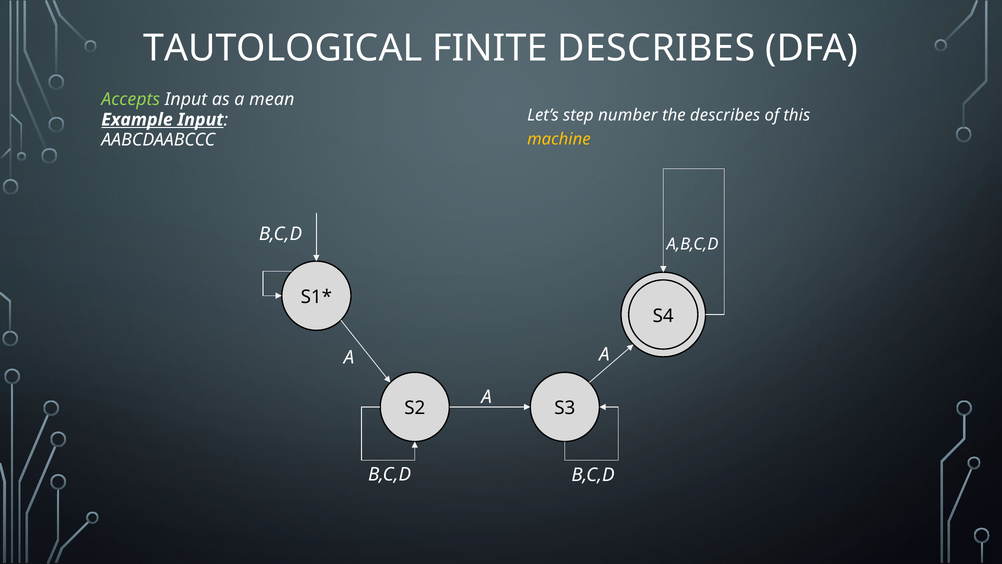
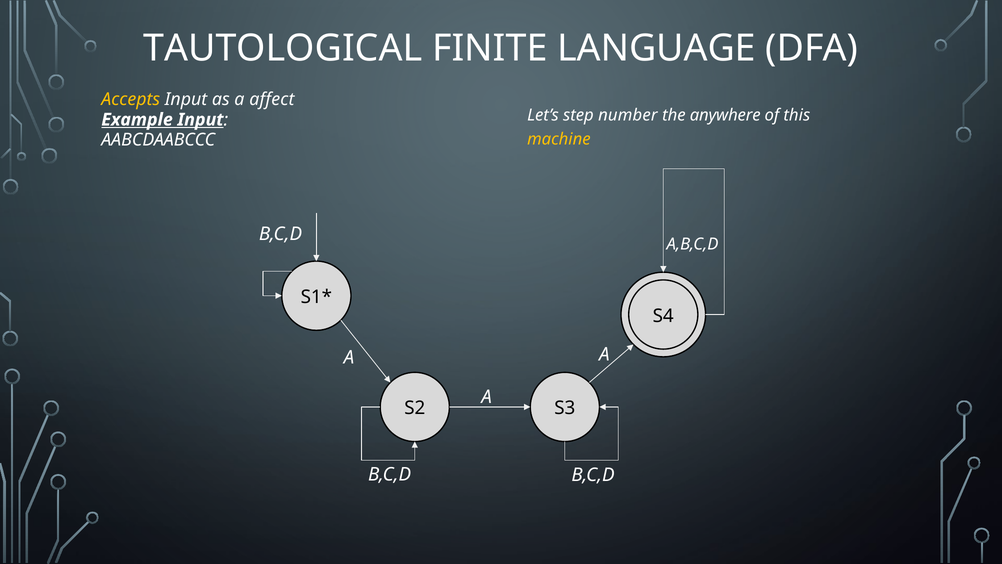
FINITE DESCRIBES: DESCRIBES -> LANGUAGE (657, 48)
Accepts colour: light green -> yellow (131, 99)
mean: mean -> affect (272, 99)
the describes: describes -> anywhere (725, 115)
